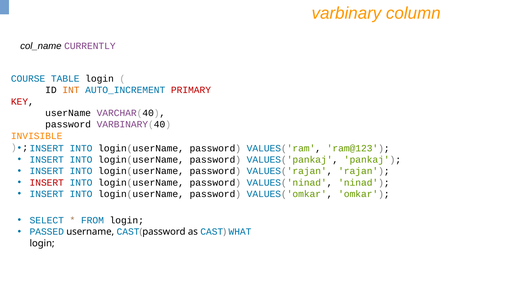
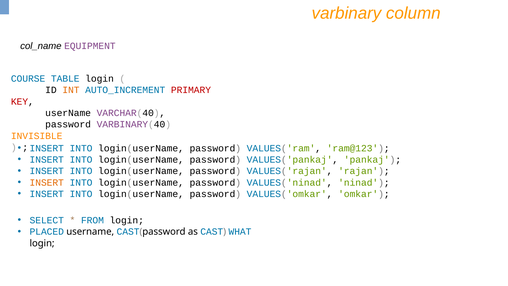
CURRENTLY: CURRENTLY -> EQUIPMENT (90, 46)
INSERT colour: red -> orange (47, 182)
PASSED: PASSED -> PLACED (47, 232)
